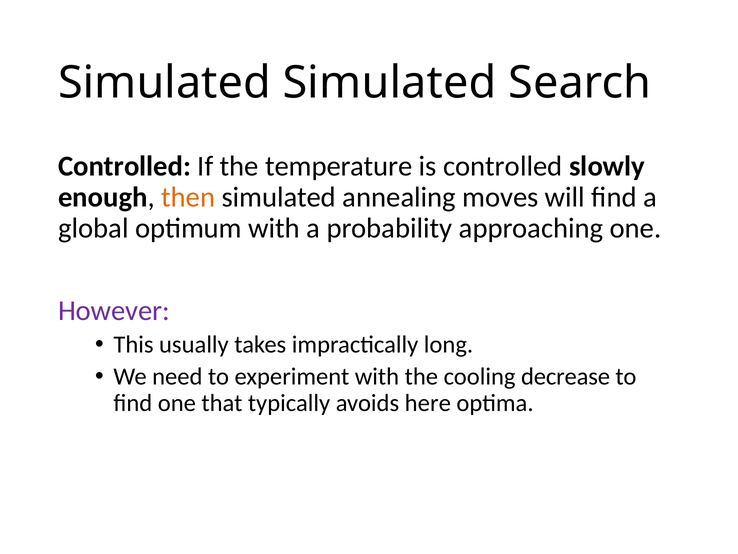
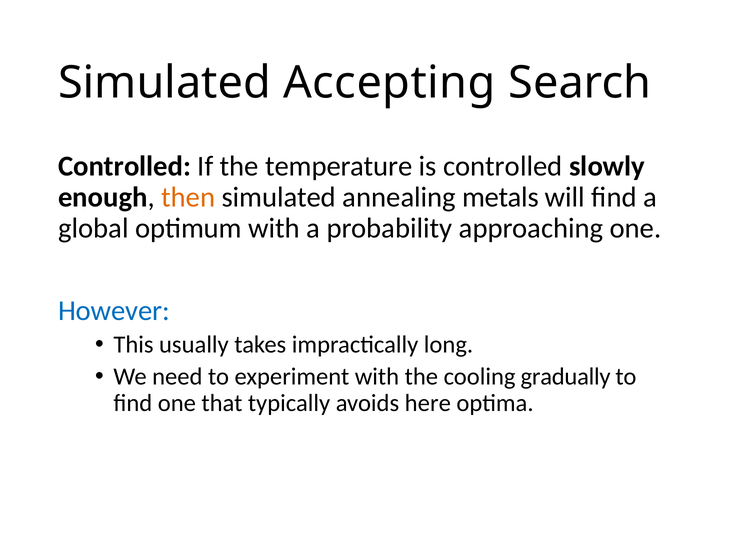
Simulated Simulated: Simulated -> Accepting (389, 83)
moves: moves -> metals (500, 197)
However colour: purple -> blue (114, 311)
decrease: decrease -> gradually (566, 376)
